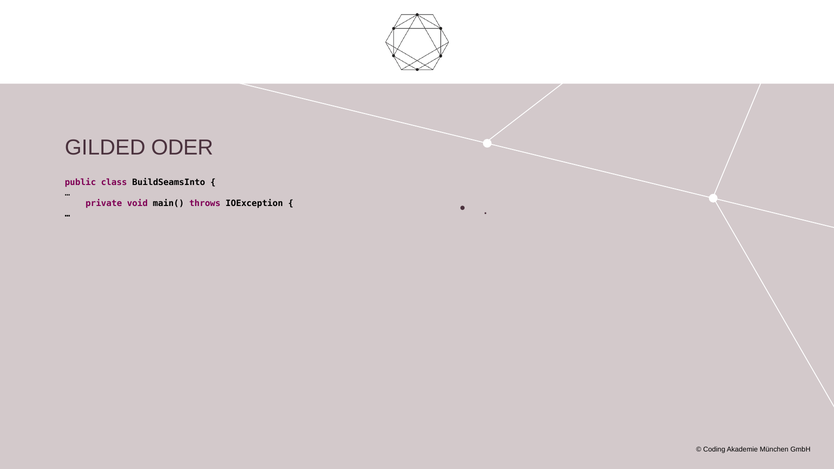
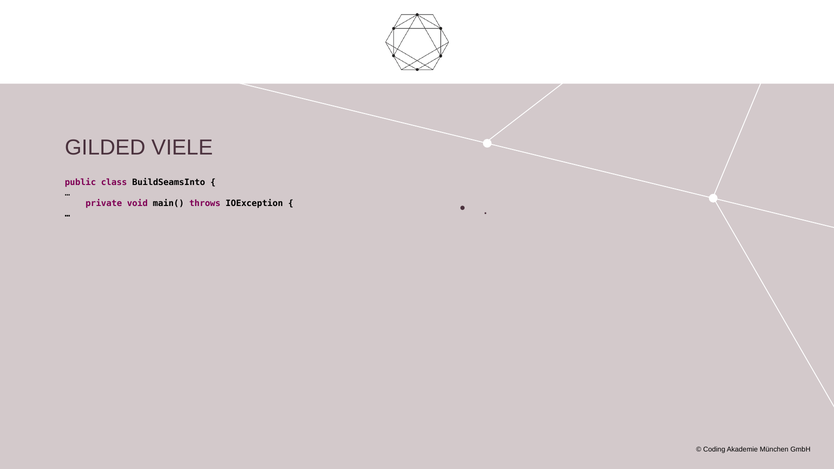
ODER: ODER -> VIELE (182, 148)
